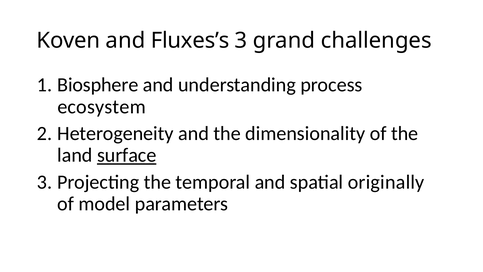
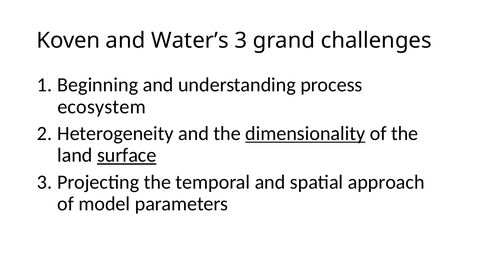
Fluxes’s: Fluxes’s -> Water’s (190, 41)
Biosphere: Biosphere -> Beginning (98, 85)
dimensionality underline: none -> present (305, 133)
originally: originally -> approach (386, 182)
